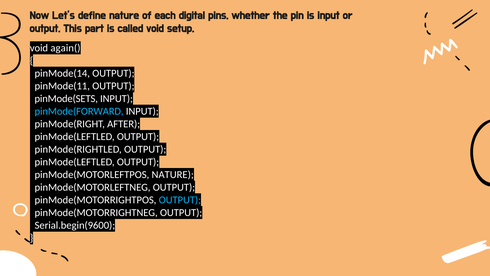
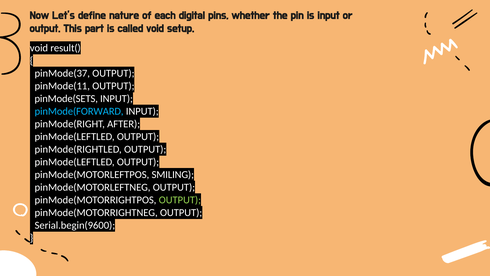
again(: again( -> result( (66, 48)
pinMode(14: pinMode(14 -> pinMode(37 (62, 73)
pinMode(MOTORLEFTPOS NATURE: NATURE -> SMILING (173, 174)
OUTPUT colour: light blue -> light green (180, 200)
